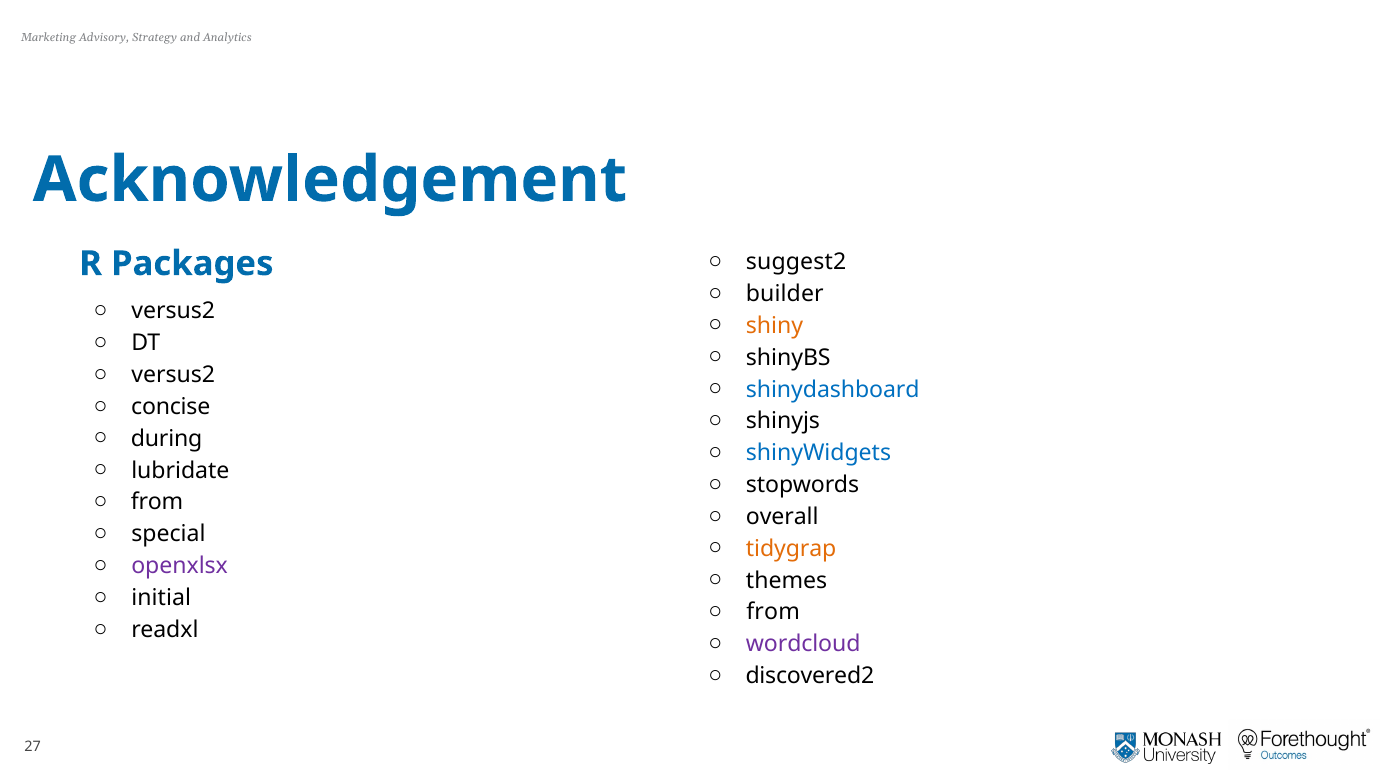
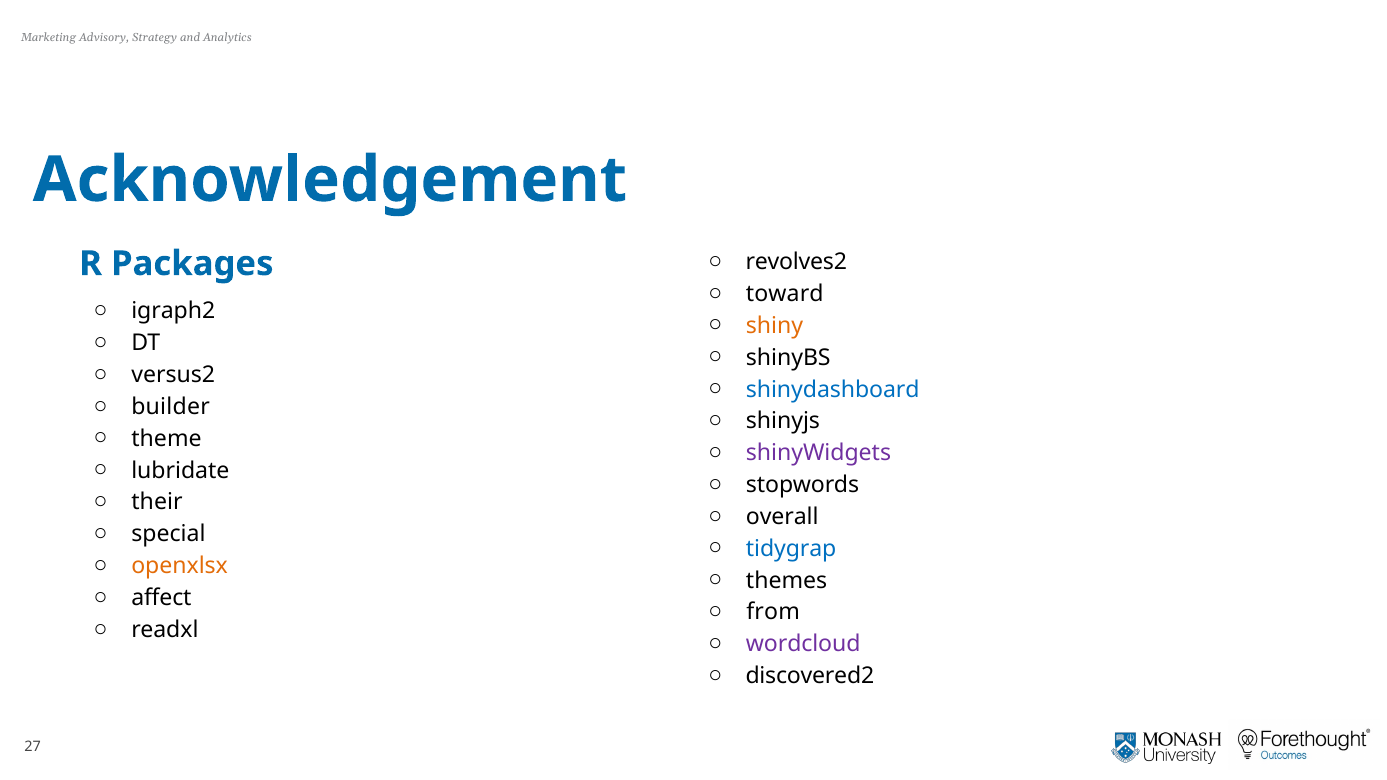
suggest2: suggest2 -> revolves2 (796, 262)
builder: builder -> toward (785, 294)
versus2: versus2 -> igraph2 (173, 311)
concise: concise -> builder (171, 407)
during: during -> theme (166, 439)
shinyWidgets colour: blue -> purple (818, 453)
from: from -> their (157, 502)
tidygrap colour: orange -> blue (791, 549)
openxlsx colour: purple -> orange (180, 566)
initial: initial -> affect (161, 598)
